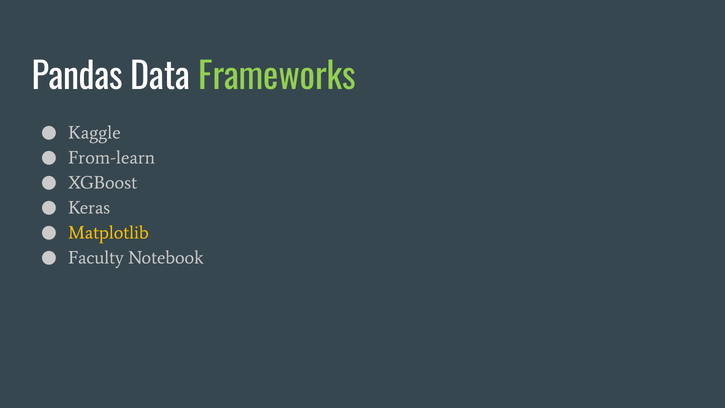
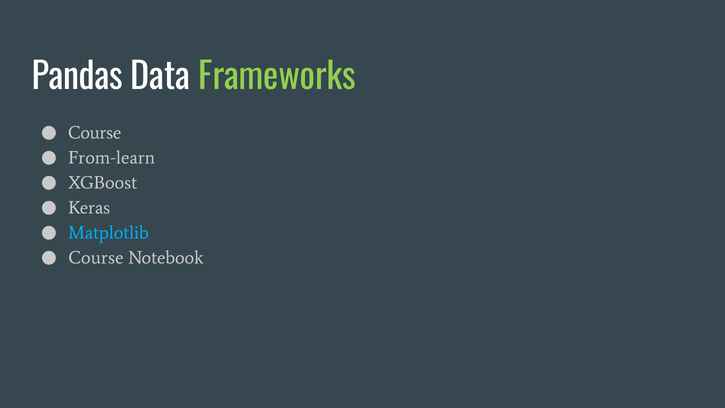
Kaggle: Kaggle -> Course (95, 133)
Matplotlib colour: yellow -> light blue (108, 233)
Faculty: Faculty -> Course (96, 258)
